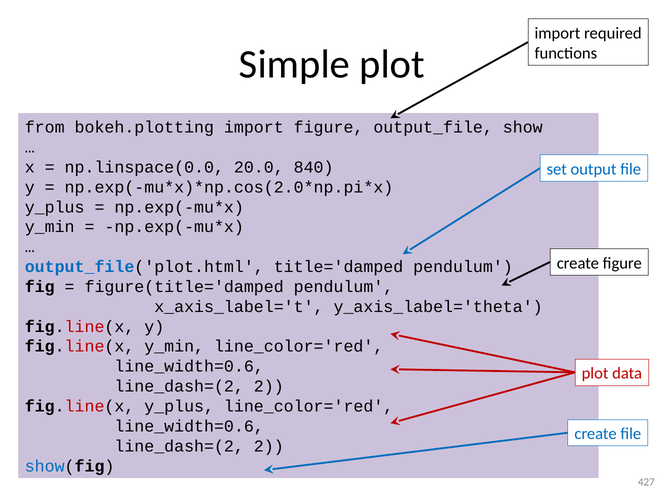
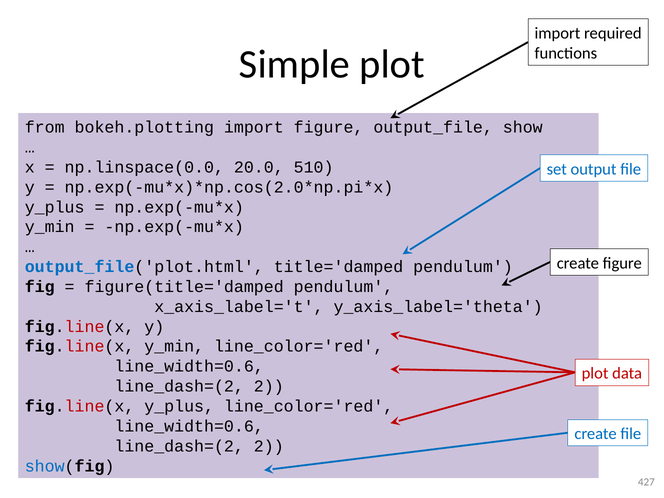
840: 840 -> 510 (314, 167)
